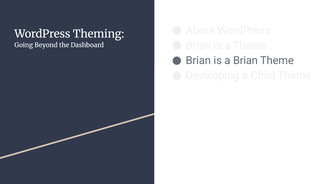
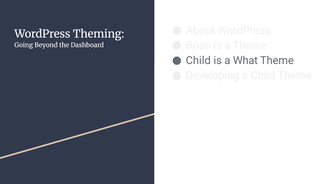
Brian: Brian -> Child (198, 61)
a Brian: Brian -> What (245, 61)
